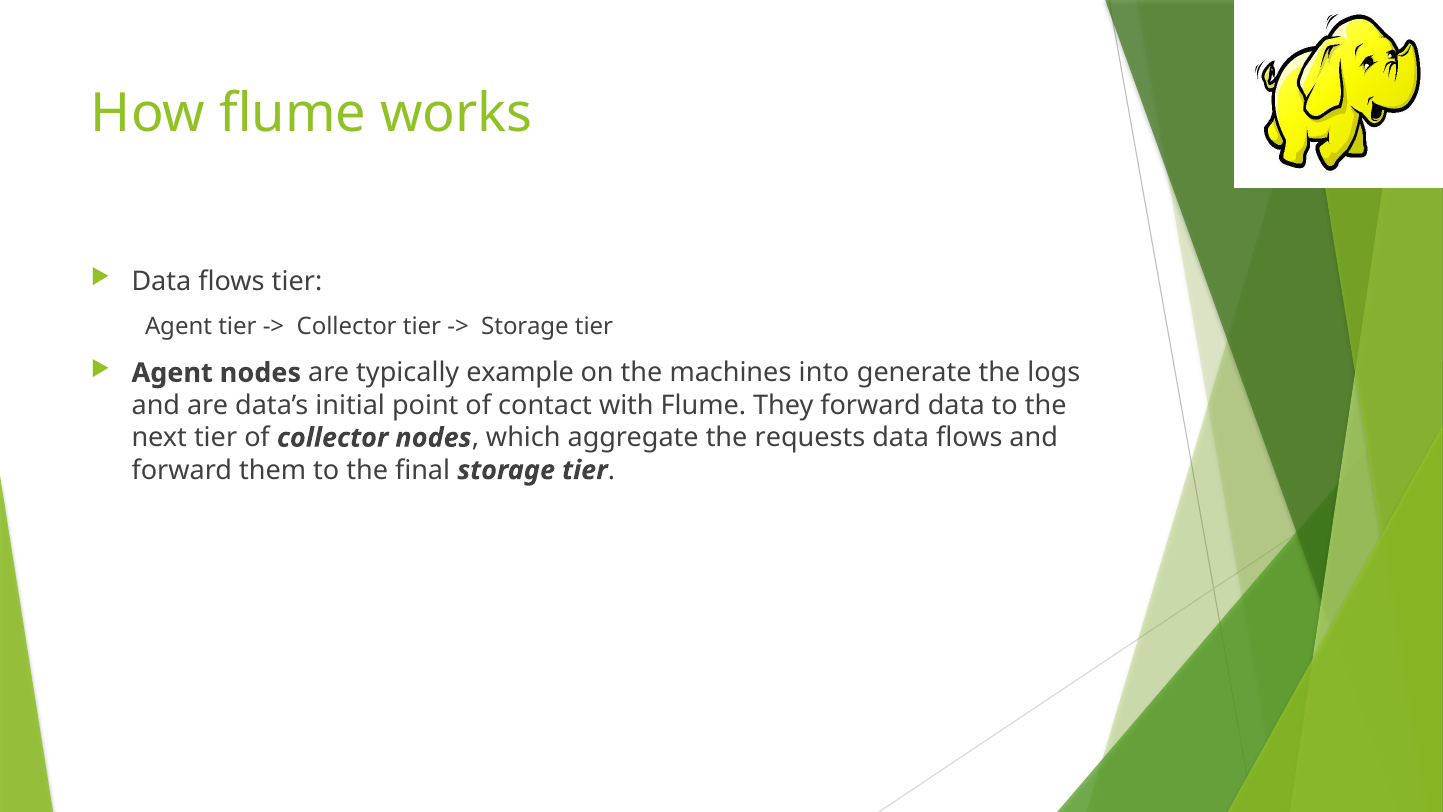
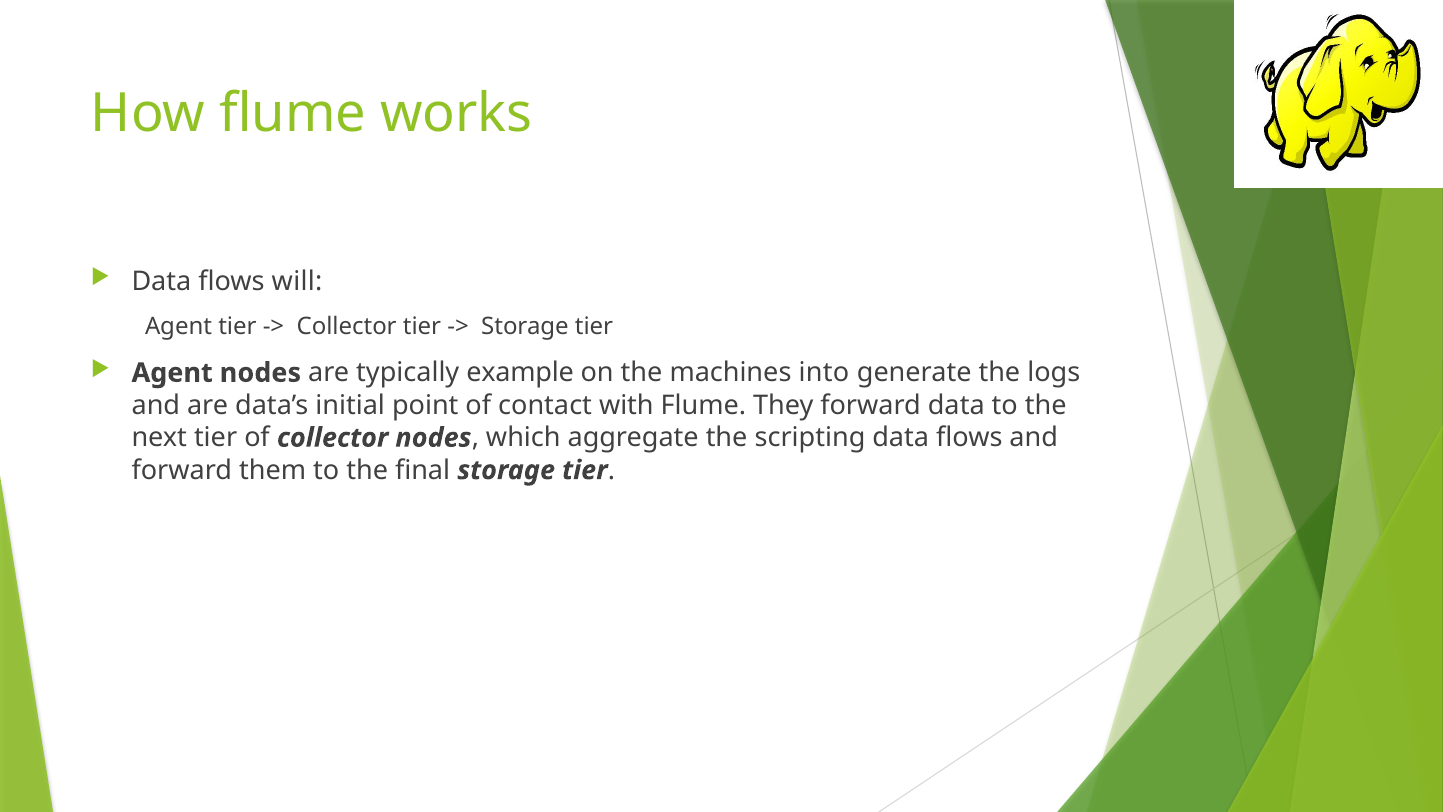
flows tier: tier -> will (297, 281)
requests: requests -> scripting (810, 438)
